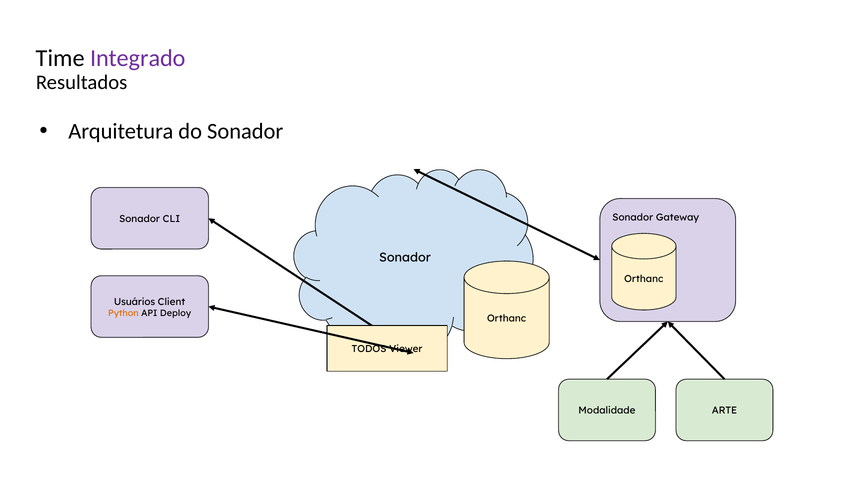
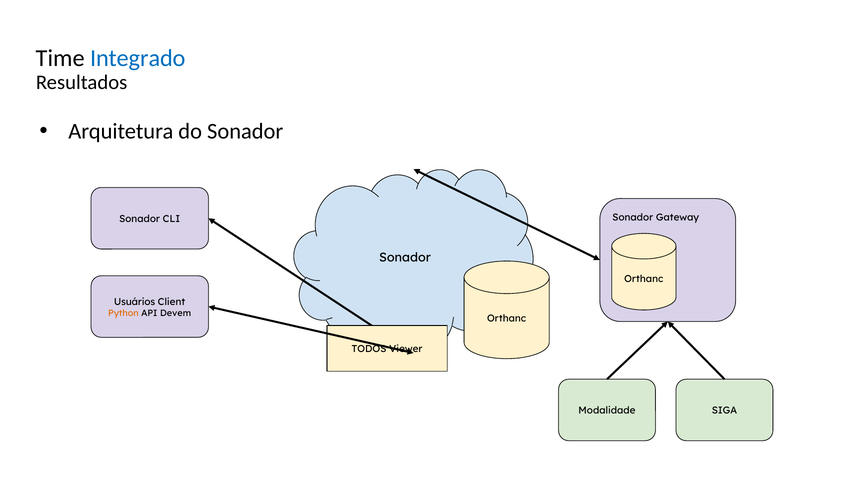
Integrado colour: purple -> blue (138, 58)
Deploy: Deploy -> Devem (176, 313)
ARTE: ARTE -> SIGA (724, 411)
